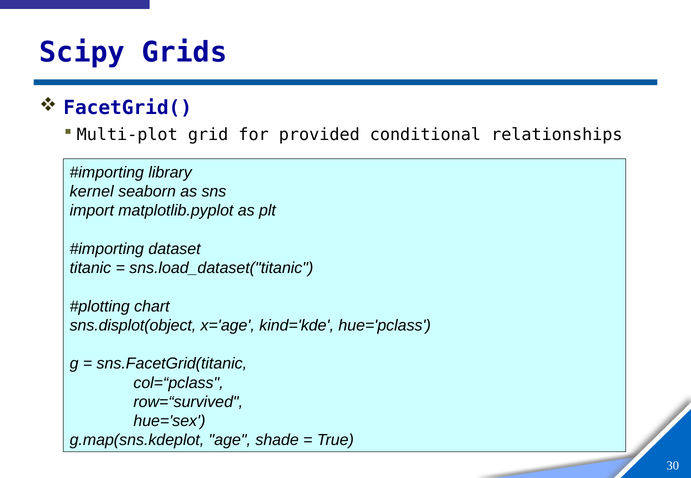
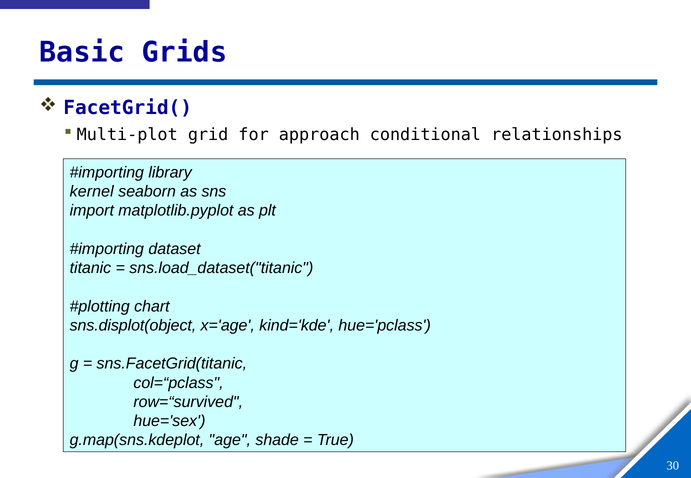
Scipy: Scipy -> Basic (82, 52)
provided: provided -> approach (319, 135)
